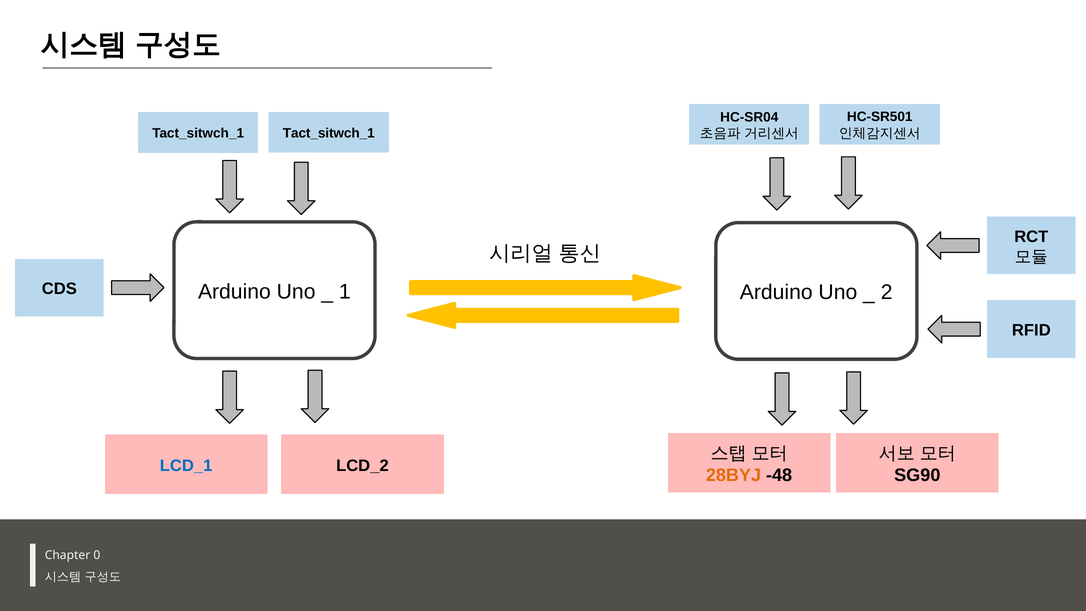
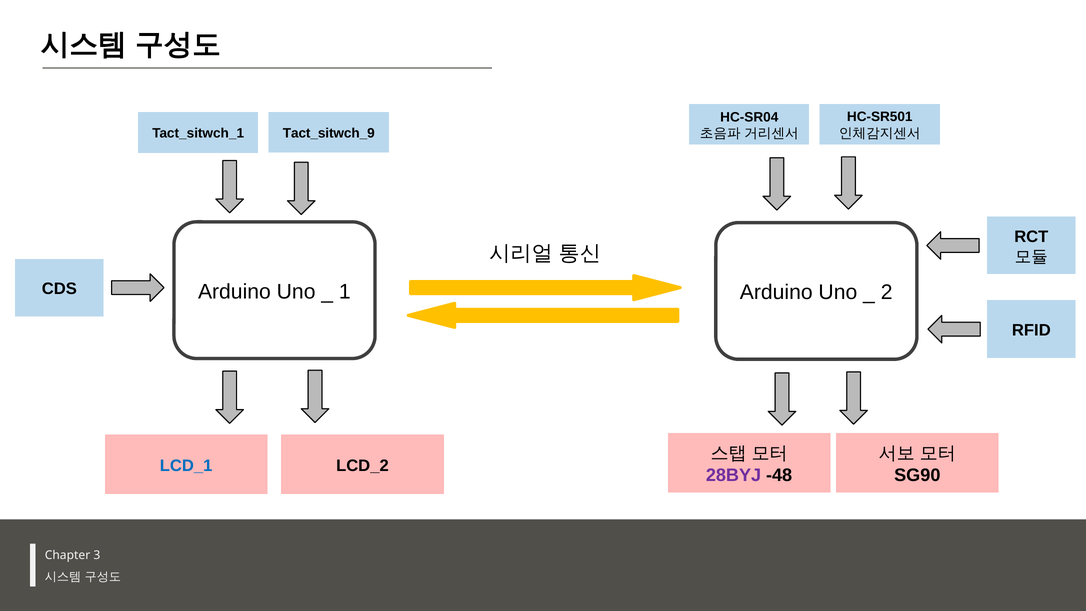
Tact_sitwch_1 Tact_sitwch_1: Tact_sitwch_1 -> Tact_sitwch_9 (329, 133)
28BYJ colour: orange -> purple (734, 475)
0: 0 -> 3 (97, 555)
